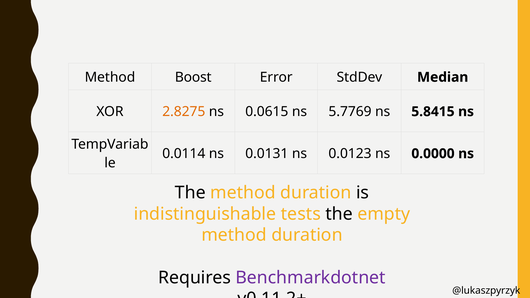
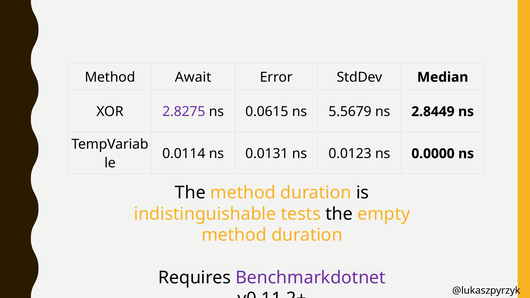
Boost: Boost -> Await (193, 77)
2.8275 colour: orange -> purple (184, 112)
5.7769: 5.7769 -> 5.5679 (350, 112)
5.8415: 5.8415 -> 2.8449 (433, 112)
